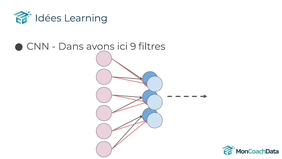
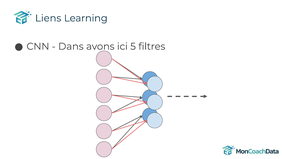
Idées: Idées -> Liens (48, 18)
9: 9 -> 5 (133, 46)
